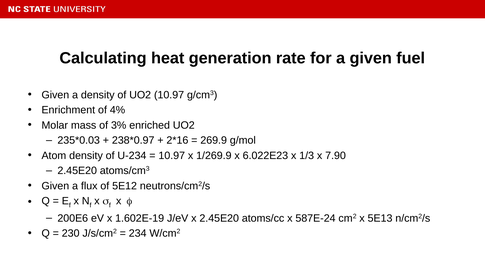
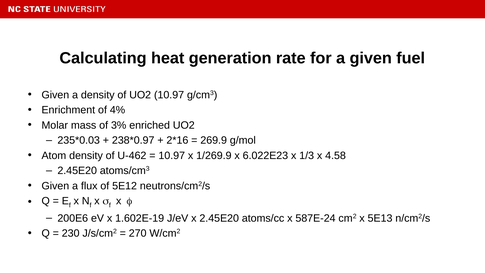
U-234: U-234 -> U-462 (132, 155)
7.90: 7.90 -> 4.58 (336, 155)
234: 234 -> 270 (138, 233)
